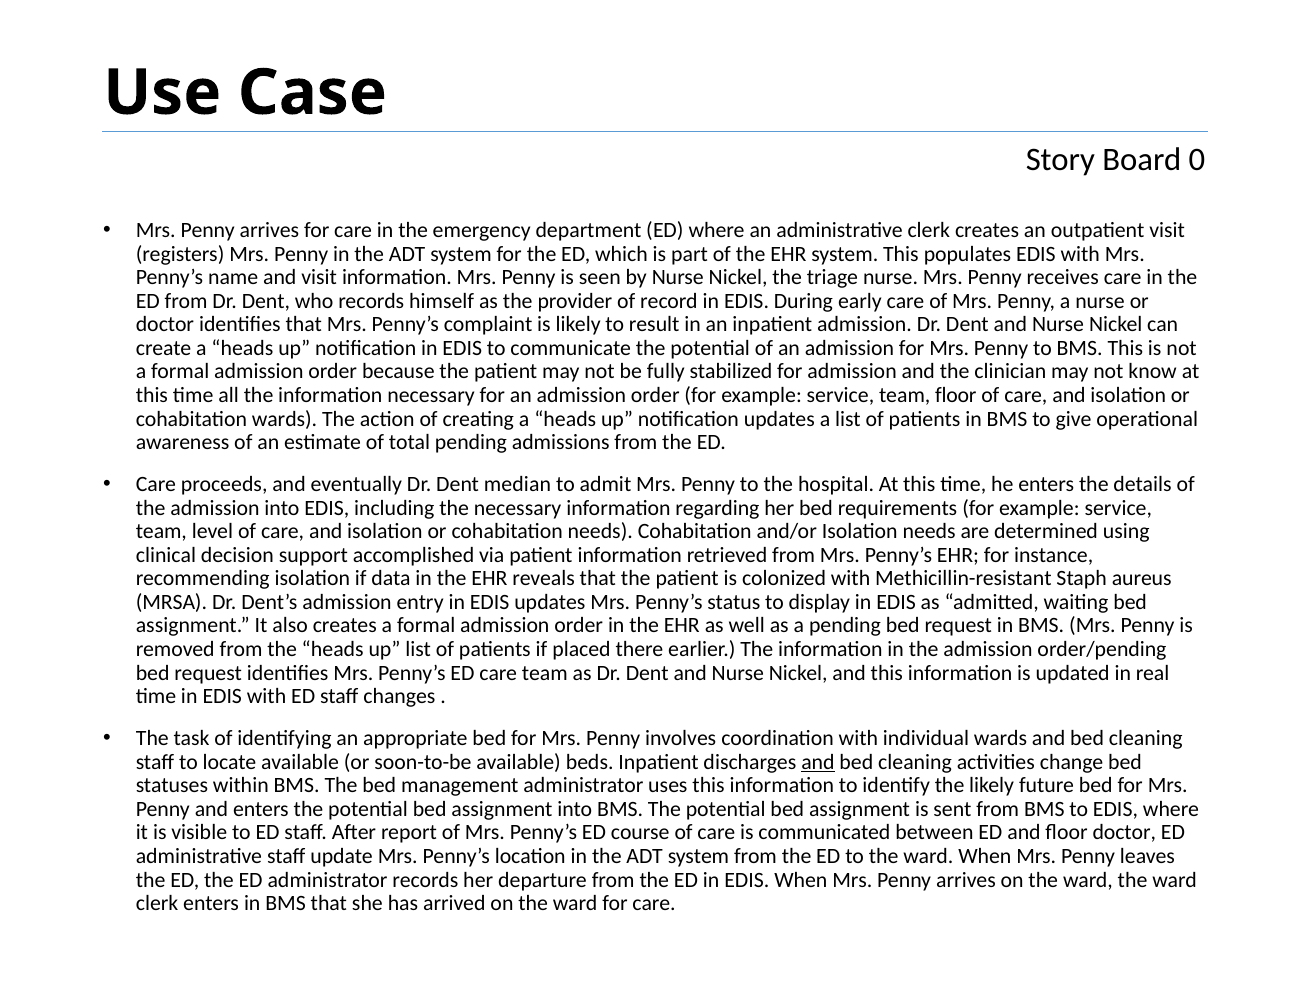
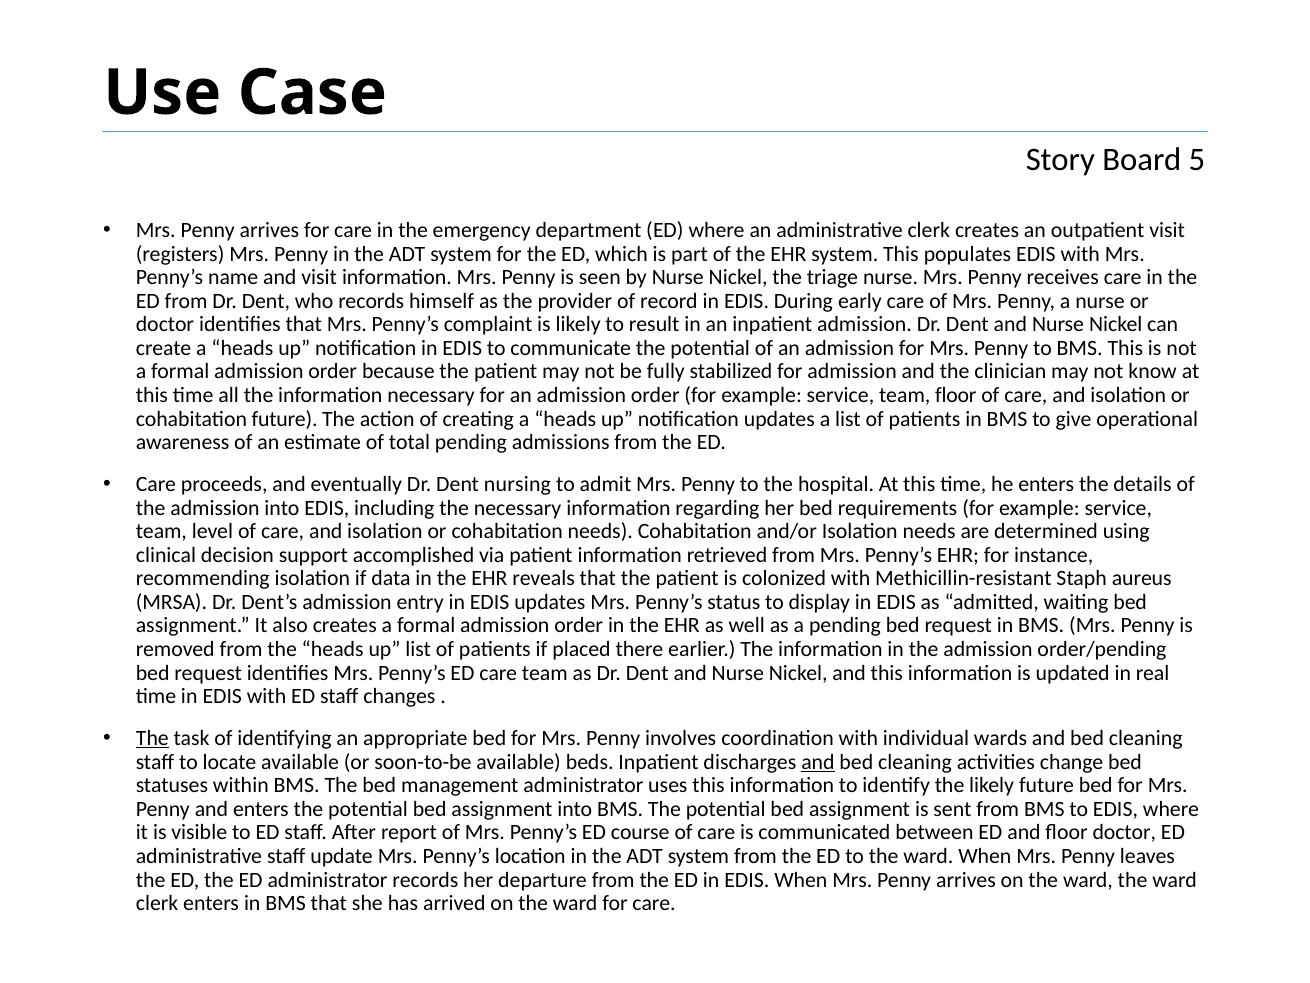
0: 0 -> 5 (1197, 160)
cohabitation wards: wards -> future (285, 419)
median: median -> nursing (517, 484)
The underline: none -> present (152, 738)
